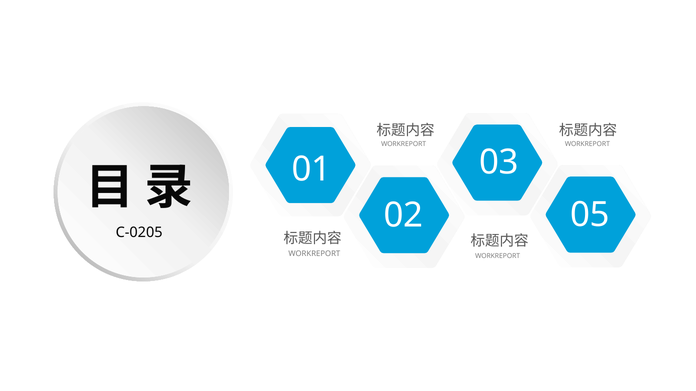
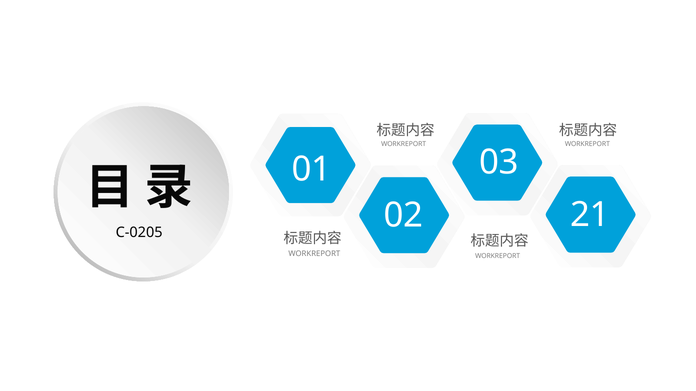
05: 05 -> 21 (590, 215)
